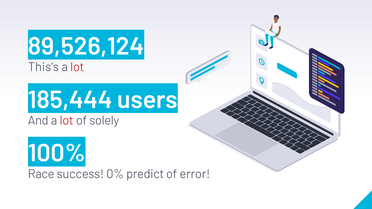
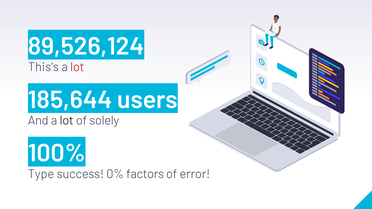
185,444: 185,444 -> 185,644 (70, 100)
lot colour: red -> black (67, 121)
Race: Race -> Type (41, 174)
predict: predict -> factors (145, 174)
